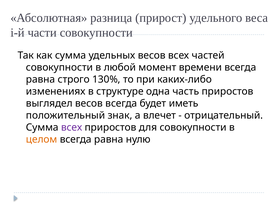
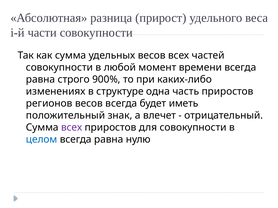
130%: 130% -> 900% (106, 80)
выглядел: выглядел -> регионов (49, 104)
целом colour: orange -> blue (42, 140)
